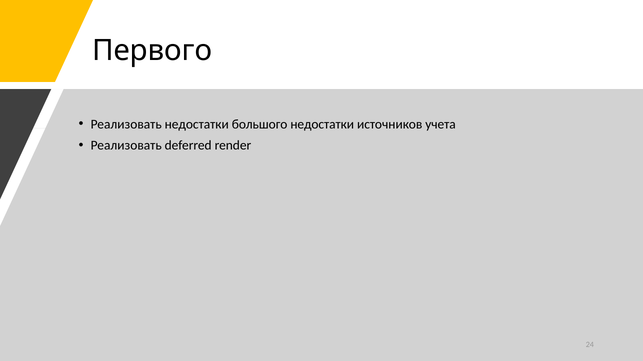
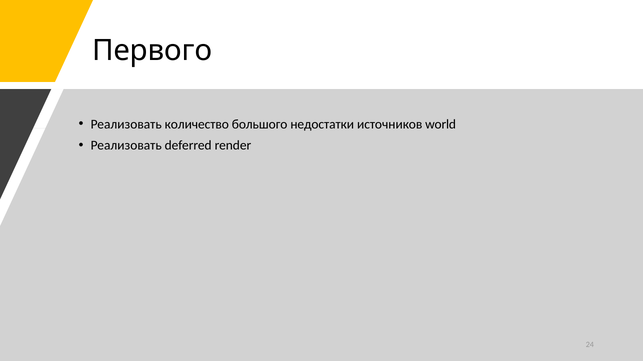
Реализовать недостатки: недостатки -> количество (197, 124)
учета: учета -> world (441, 124)
